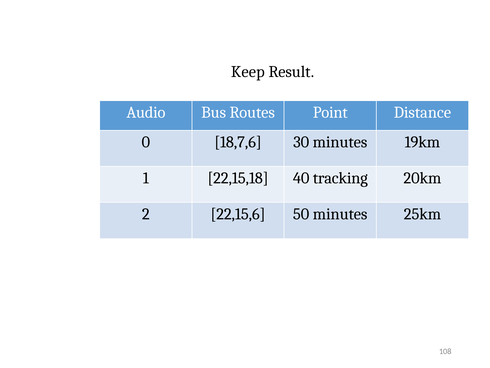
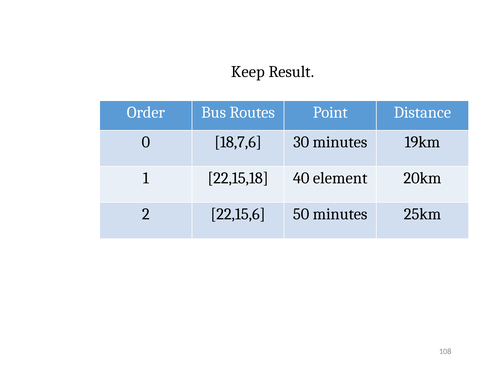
Audio: Audio -> Order (146, 112)
tracking: tracking -> element (340, 178)
